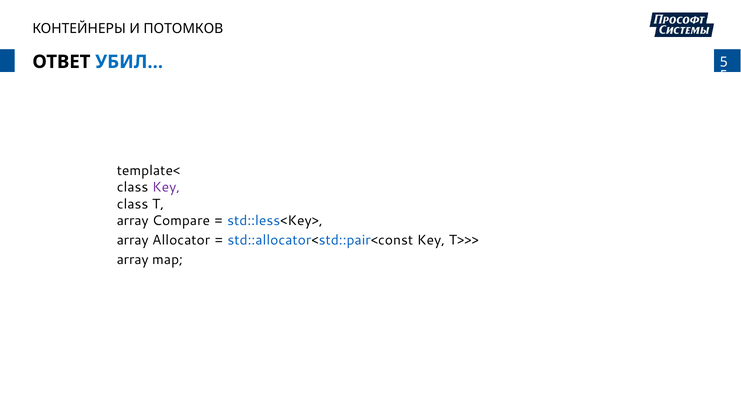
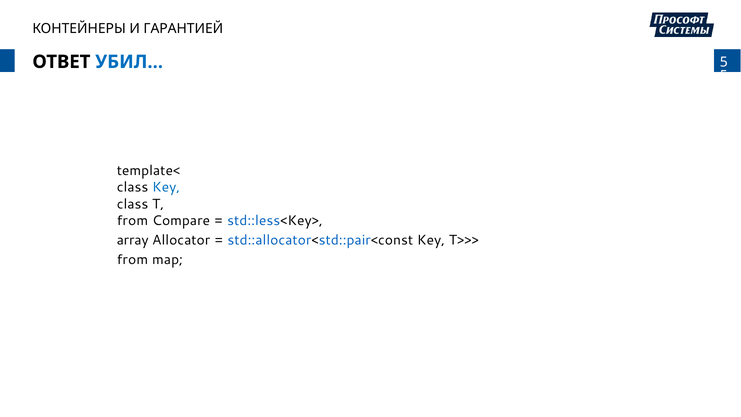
ПОТОМКОВ: ПОТОМКОВ -> ГАРАНТИЕЙ (183, 28)
Key colour: purple -> blue (166, 187)
array: array -> from (132, 221)
array: array -> from (132, 260)
